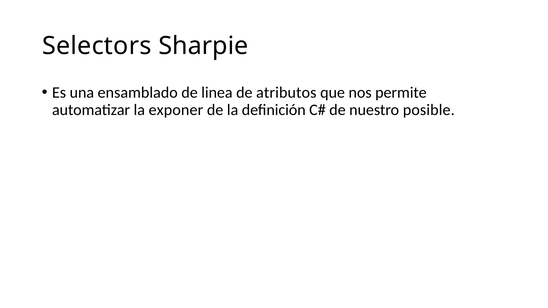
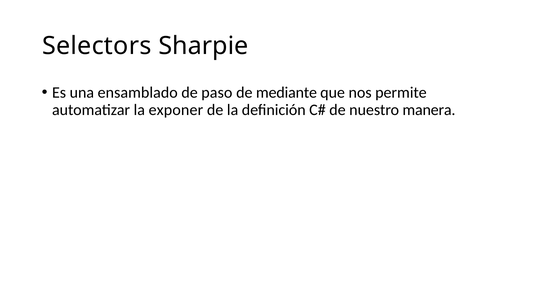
linea: linea -> paso (217, 93)
atributos: atributos -> mediante (286, 93)
posible: posible -> manera (429, 110)
